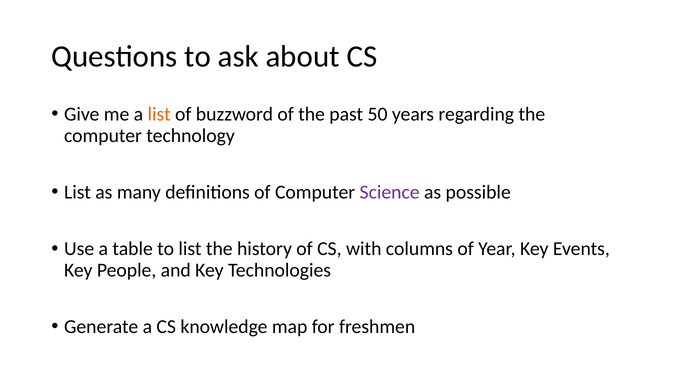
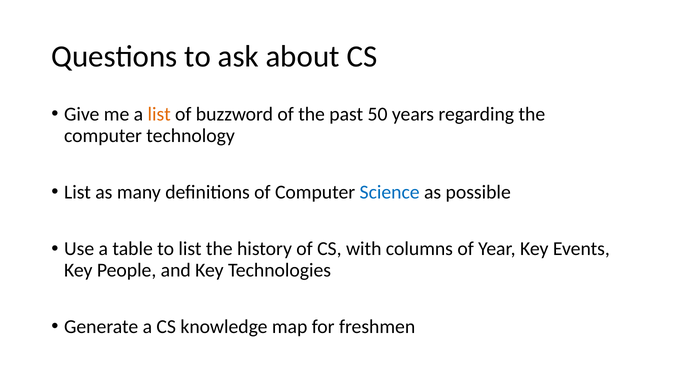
Science colour: purple -> blue (390, 192)
